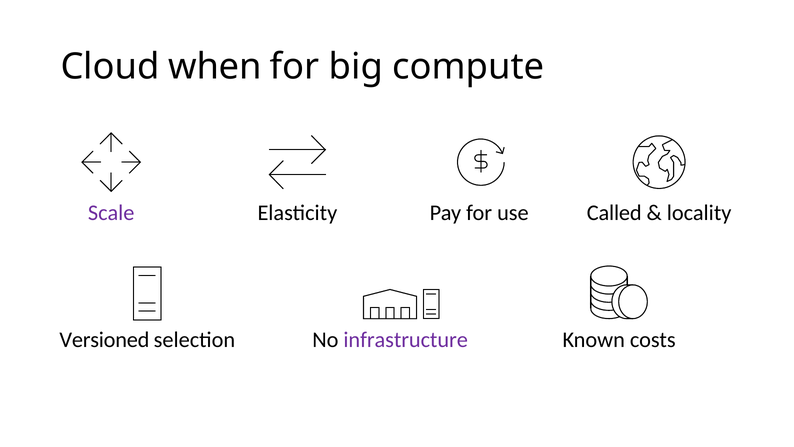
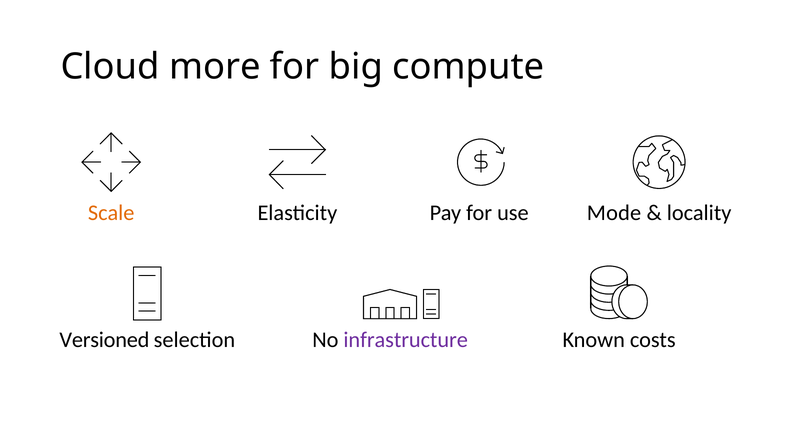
when: when -> more (215, 67)
Scale colour: purple -> orange (111, 212)
Called: Called -> Mode (614, 212)
